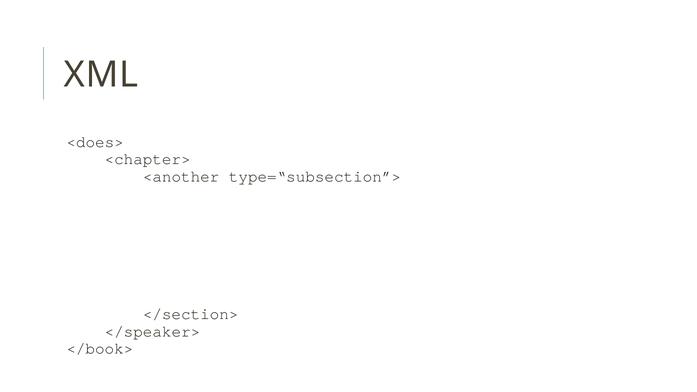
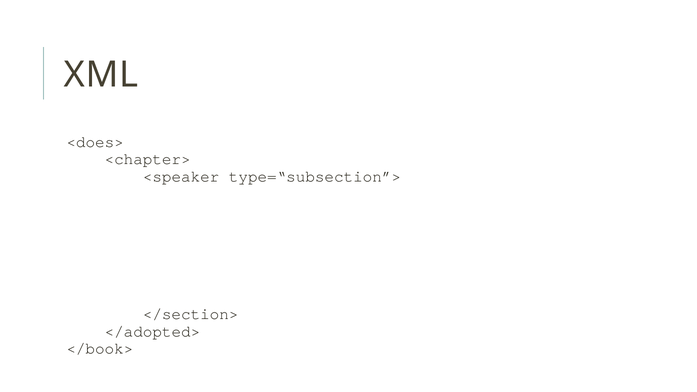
<another: <another -> <speaker (181, 176)
</speaker>: </speaker> -> </adopted> (152, 331)
